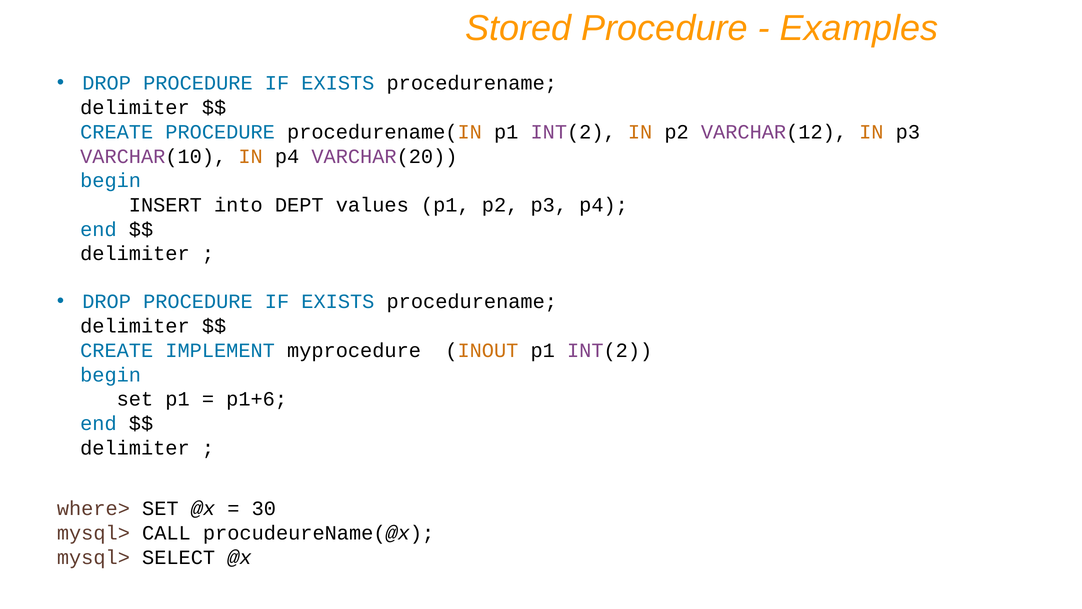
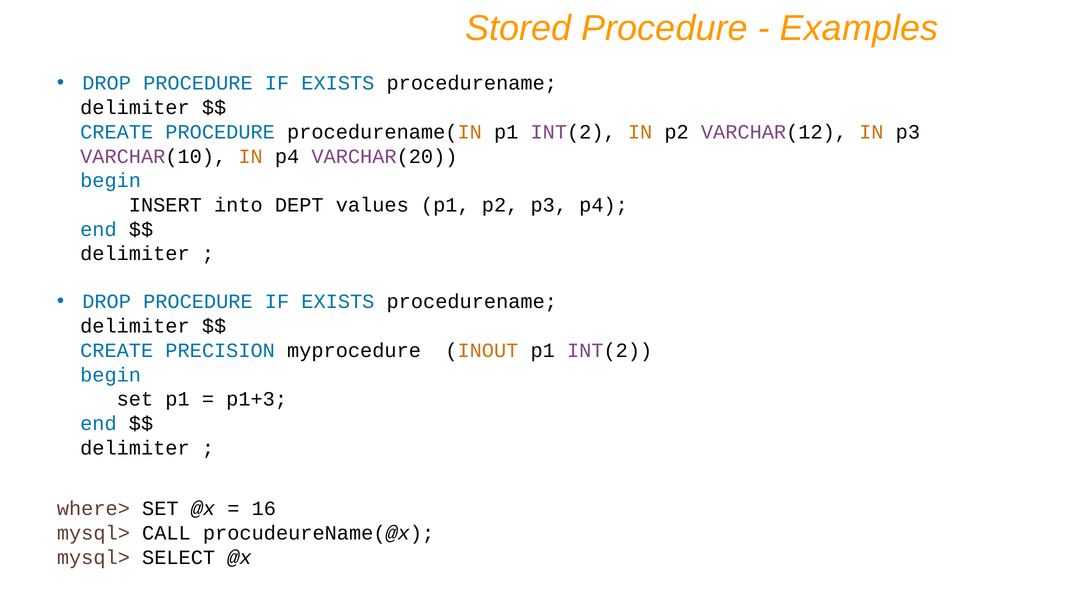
IMPLEMENT: IMPLEMENT -> PRECISION (220, 350)
p1+6: p1+6 -> p1+3 (257, 399)
30: 30 -> 16 (264, 508)
